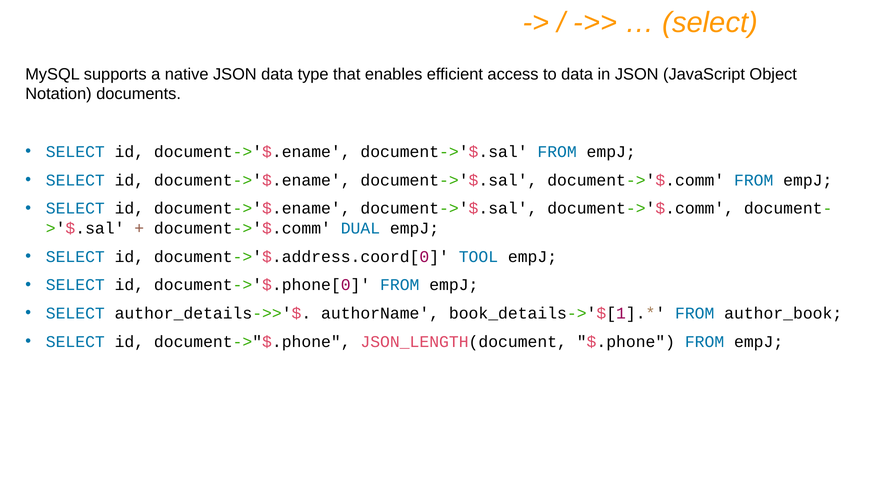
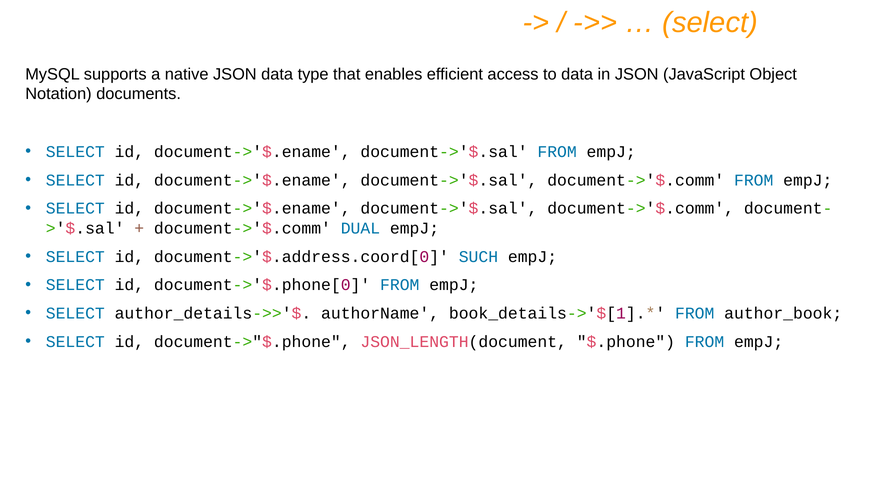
TOOL: TOOL -> SUCH (478, 256)
